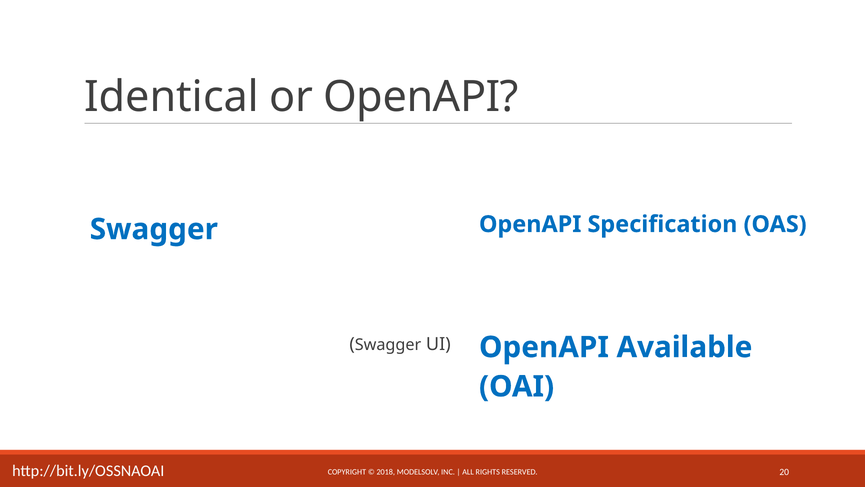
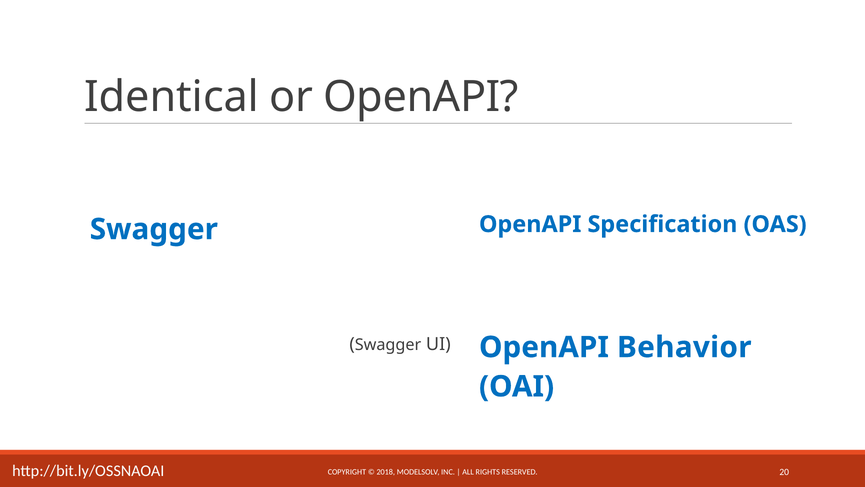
Available: Available -> Behavior (684, 347)
